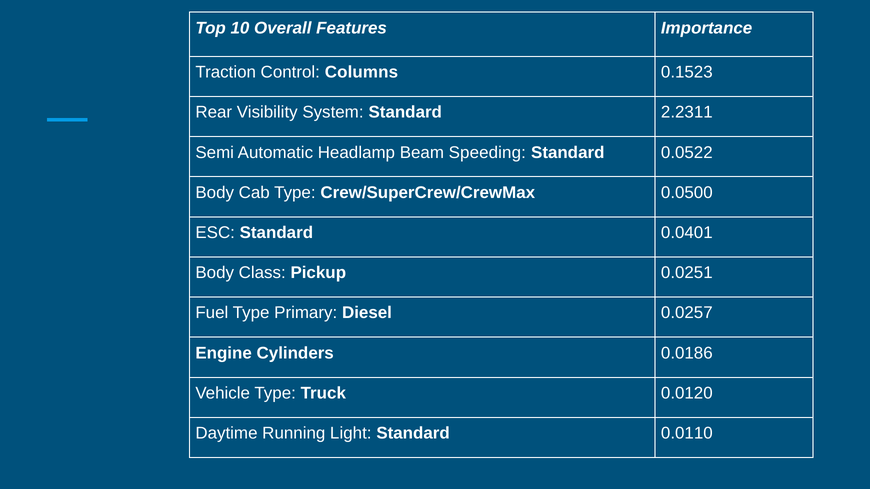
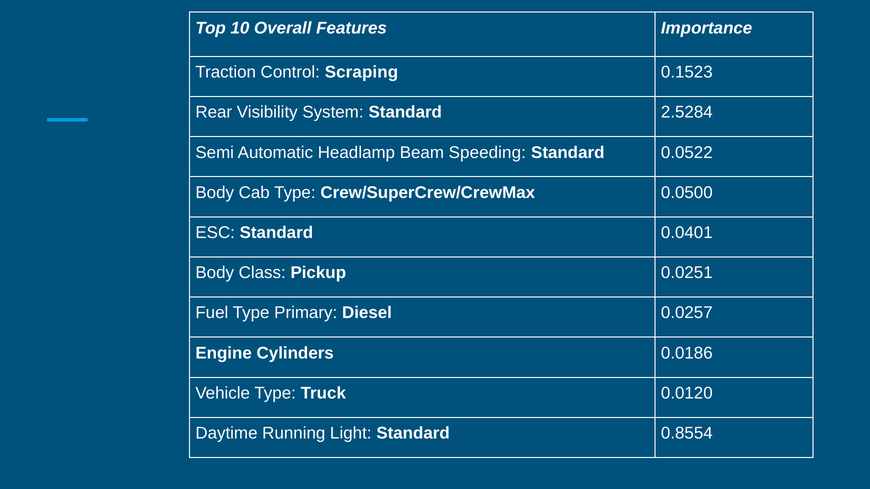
Columns: Columns -> Scraping (361, 72)
2.2311: 2.2311 -> 2.5284 (687, 112)
0.0110: 0.0110 -> 0.8554 (687, 434)
